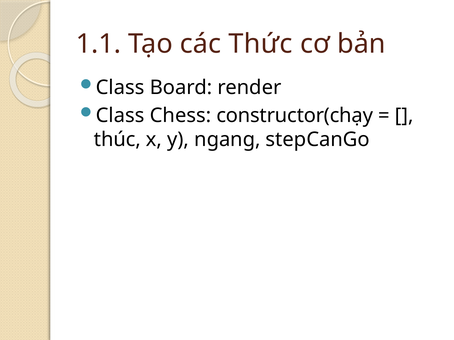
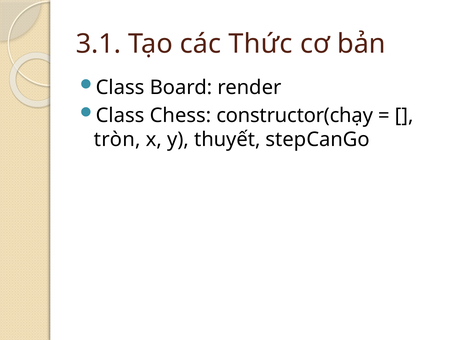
1.1: 1.1 -> 3.1 (99, 44)
thúc: thúc -> tròn (117, 140)
ngang: ngang -> thuyết (227, 140)
